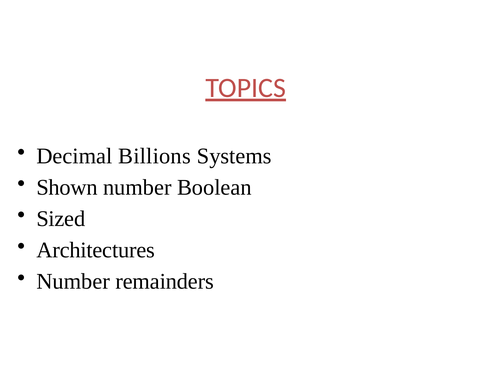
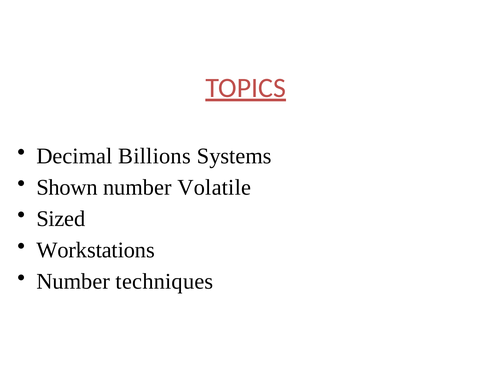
Boolean: Boolean -> Volatile (214, 187)
Architectures: Architectures -> Workstations (96, 250)
remainders: remainders -> techniques (164, 282)
